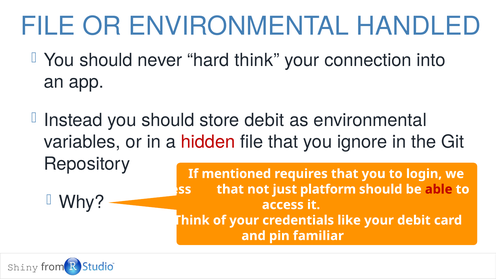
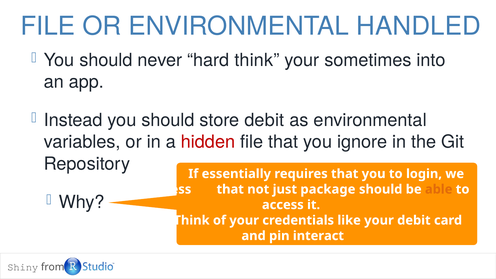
connection: connection -> sometimes (368, 60)
mentioned: mentioned -> essentially (236, 174)
platform: platform -> package (328, 189)
able colour: red -> orange (439, 189)
familiar: familiar -> interact (318, 236)
